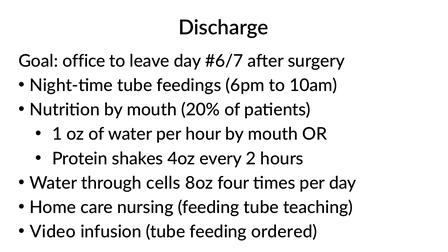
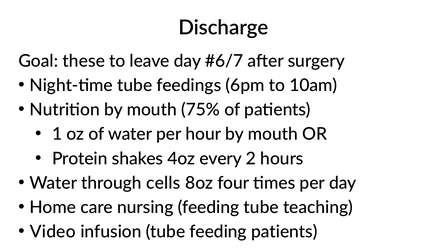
office: office -> these (84, 61)
20%: 20% -> 75% (201, 110)
feeding ordered: ordered -> patients (284, 232)
